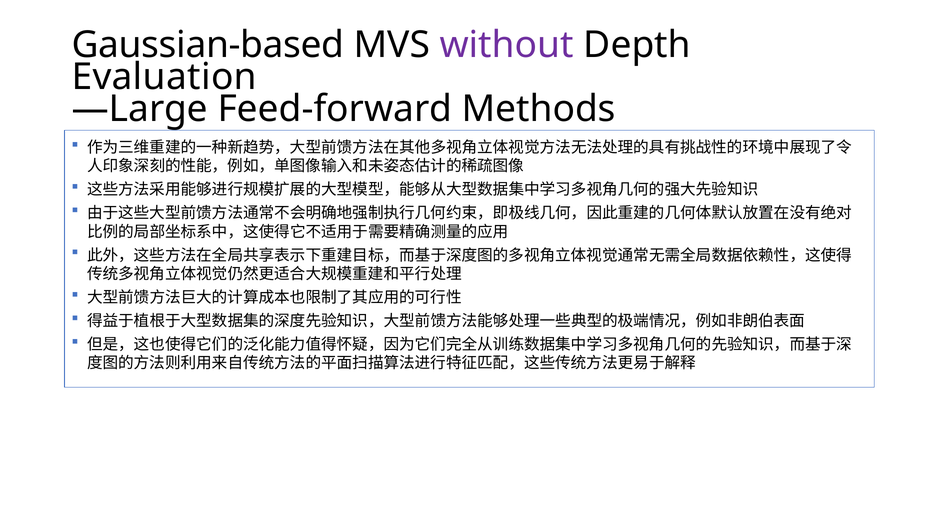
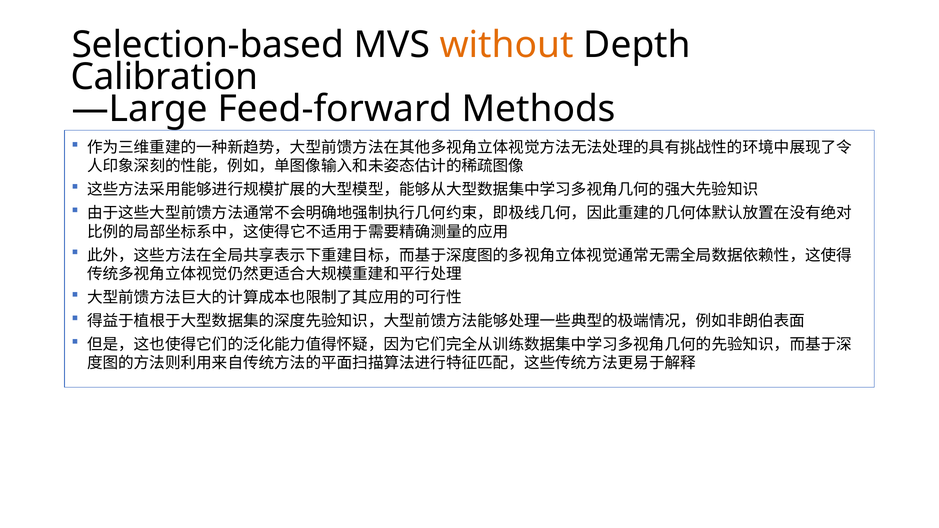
Gaussian-based: Gaussian-based -> Selection-based (208, 45)
without colour: purple -> orange (507, 45)
Evaluation: Evaluation -> Calibration (165, 77)
